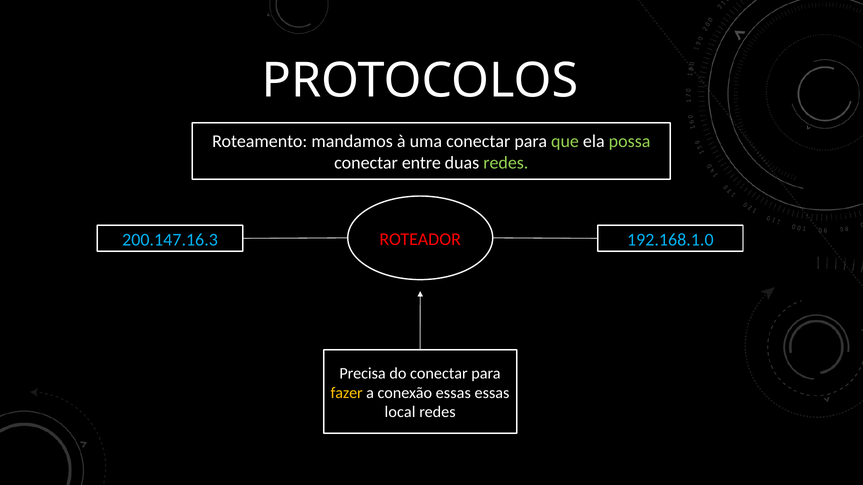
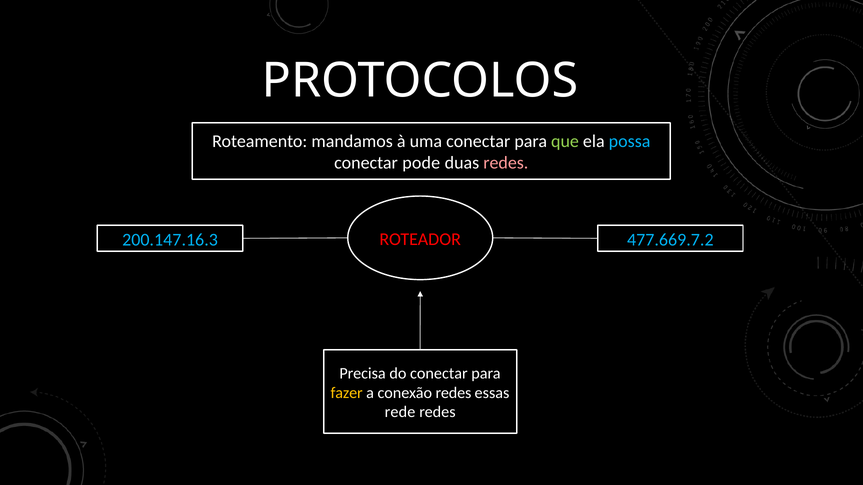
possa colour: light green -> light blue (630, 142)
entre: entre -> pode (421, 163)
redes colour: light green -> pink (506, 163)
192.168.1.0: 192.168.1.0 -> 477.669.7.2 (670, 240)
conexão essas: essas -> redes (453, 393)
local: local -> rede (400, 412)
